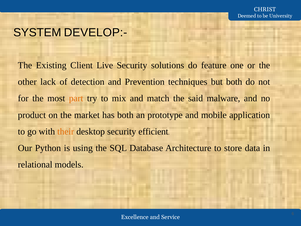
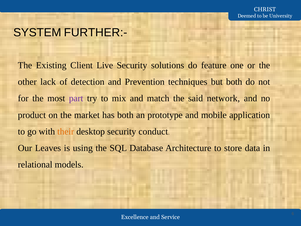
DEVELOP:-: DEVELOP:- -> FURTHER:- (96, 32)
part colour: orange -> purple (76, 98)
malware: malware -> network (223, 98)
efficient: efficient -> conduct (153, 131)
Python: Python -> Leaves (48, 148)
